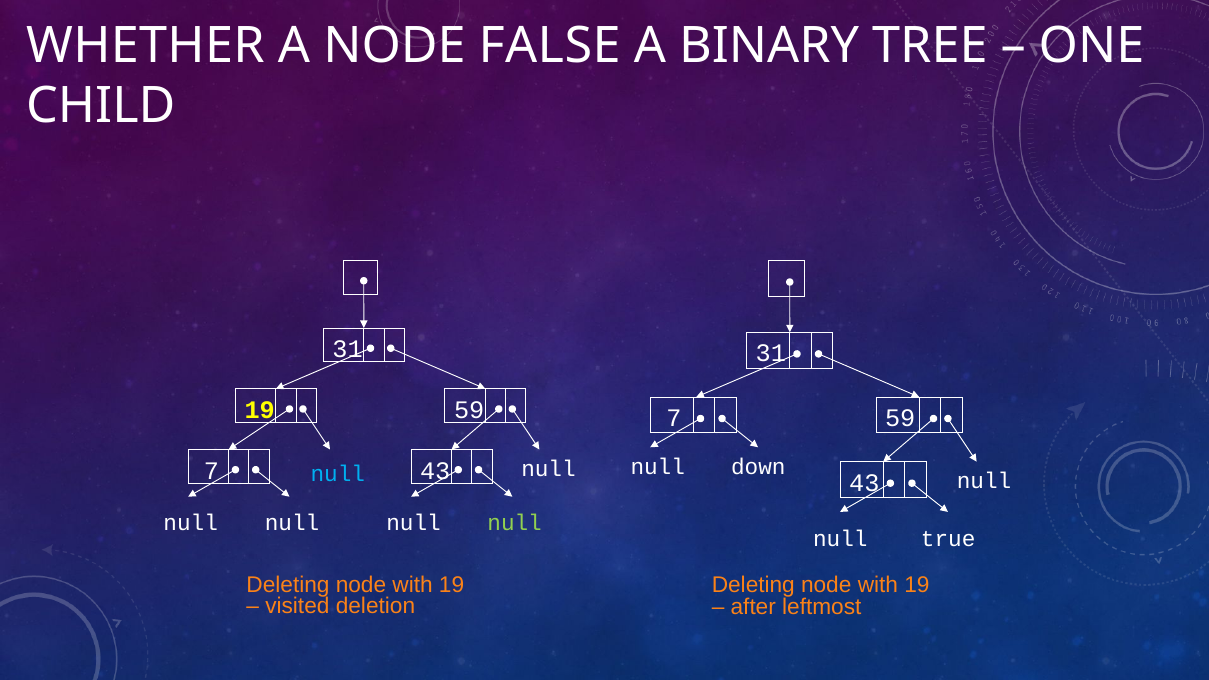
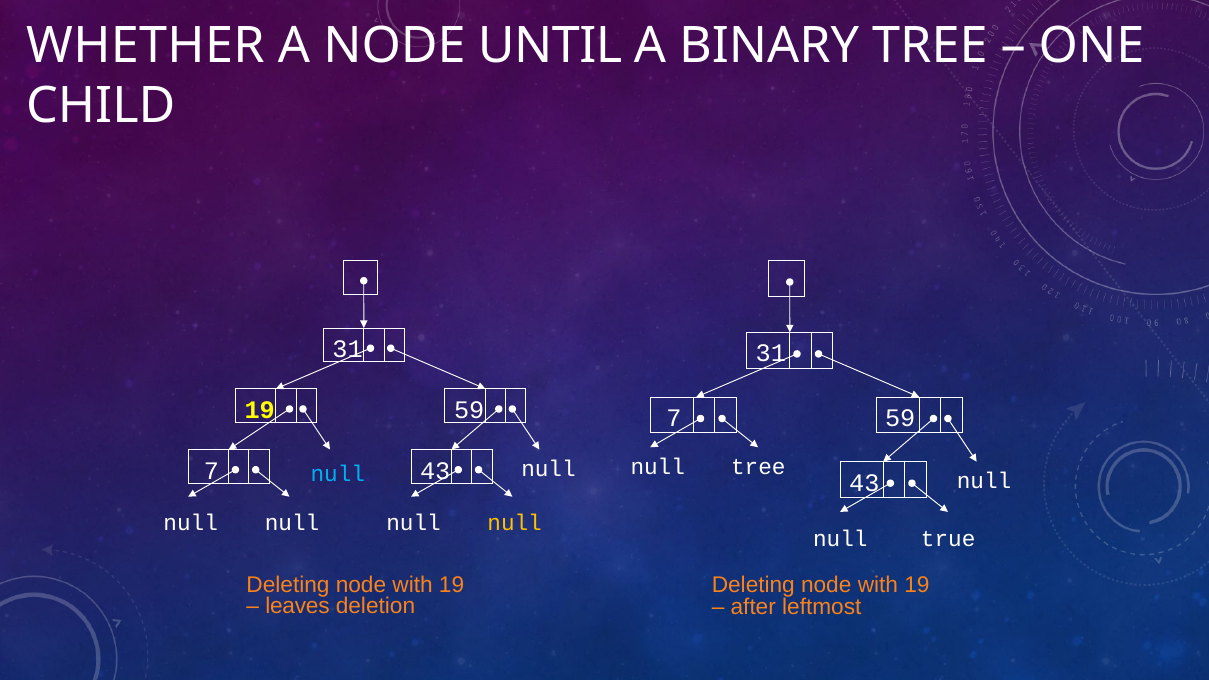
FALSE: FALSE -> UNTIL (550, 45)
null down: down -> tree (758, 467)
null colour: light green -> yellow (515, 523)
visited: visited -> leaves (297, 606)
